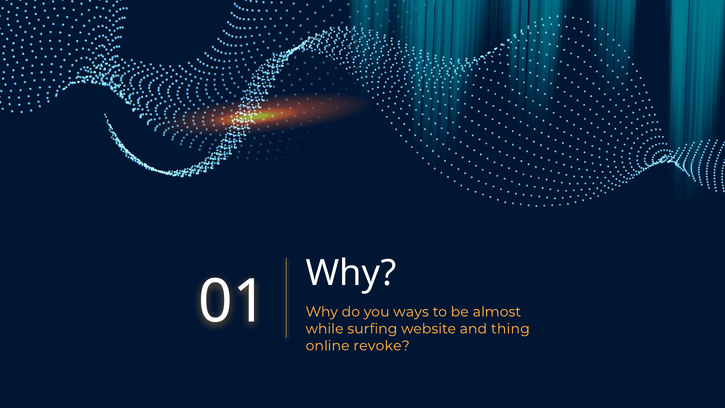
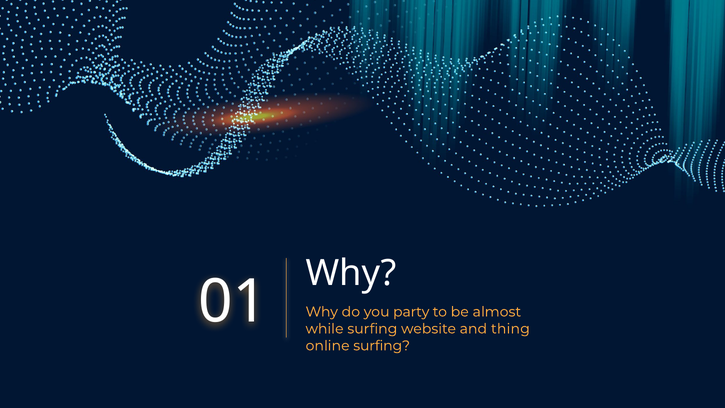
ways: ways -> party (411, 312)
online revoke: revoke -> surfing (382, 346)
